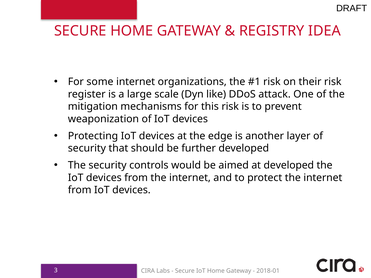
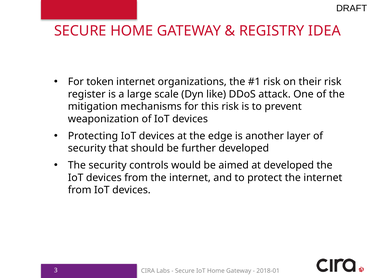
some: some -> token (100, 82)
